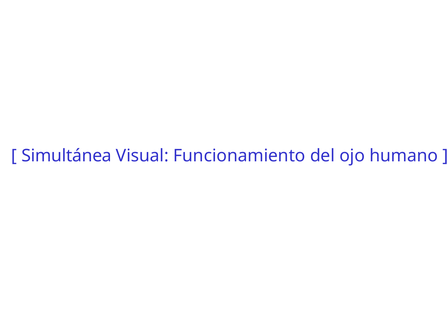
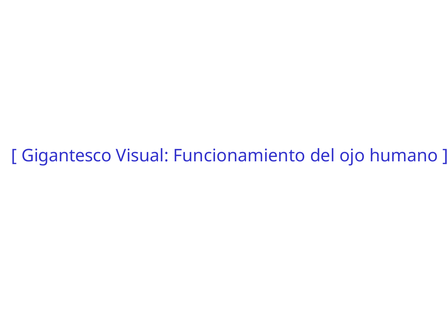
Simultánea: Simultánea -> Gigantesco (67, 156)
